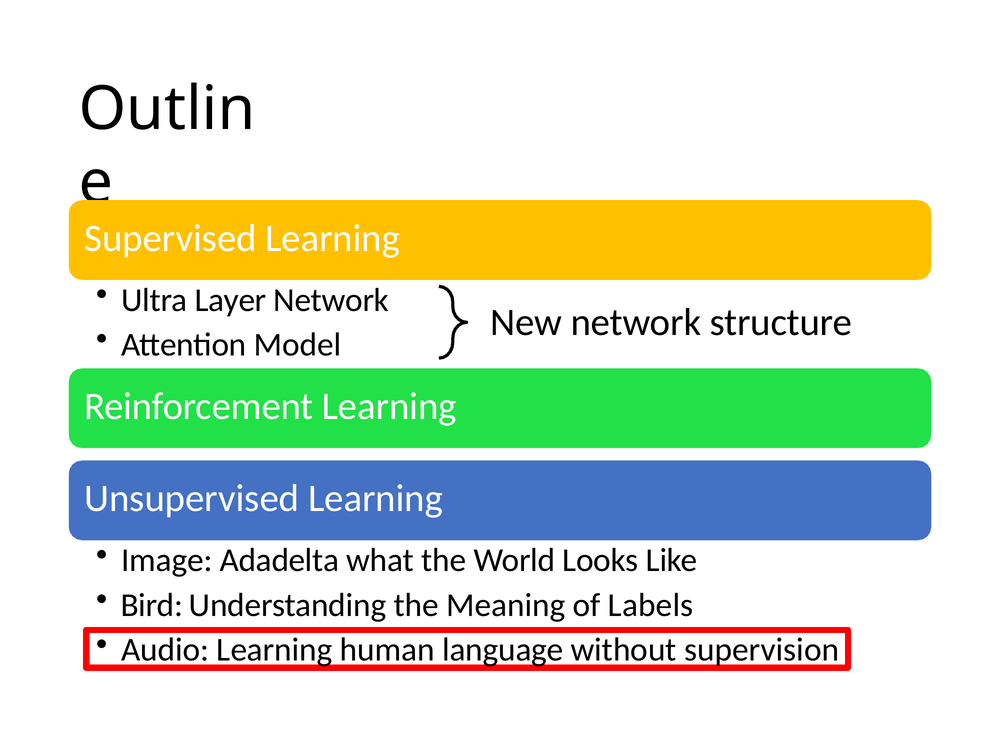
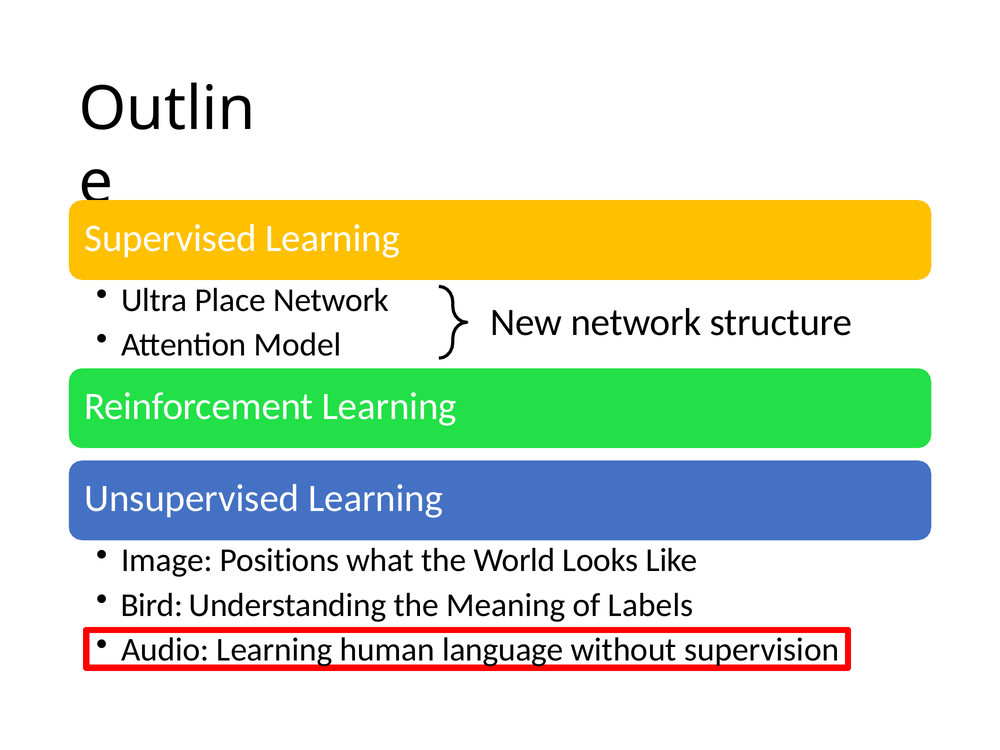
Layer: Layer -> Place (230, 300)
Adadelta: Adadelta -> Positions (279, 560)
